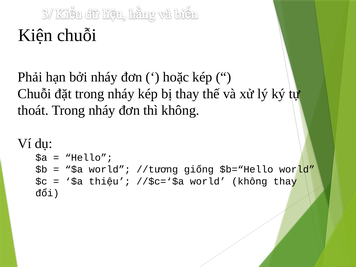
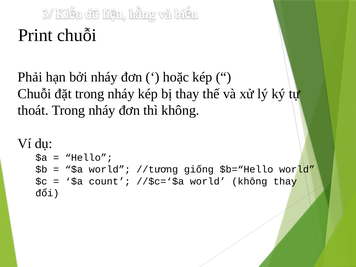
Kiện: Kiện -> Print (35, 35)
thiệu: thiệu -> count (110, 181)
